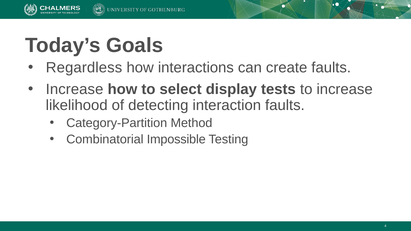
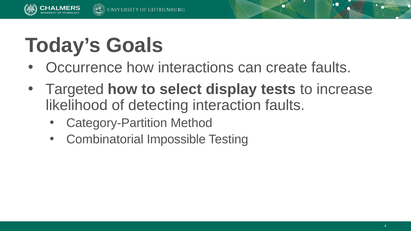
Regardless: Regardless -> Occurrence (84, 68)
Increase: Increase -> Targeted (75, 89)
